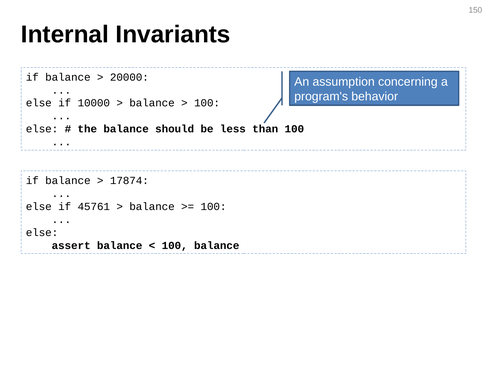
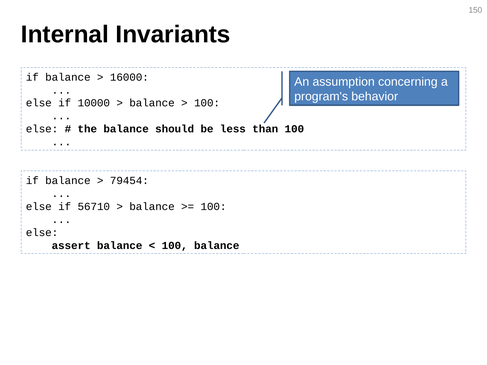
20000: 20000 -> 16000 (129, 77)
17874: 17874 -> 79454 (129, 181)
45761: 45761 -> 56710 (94, 207)
